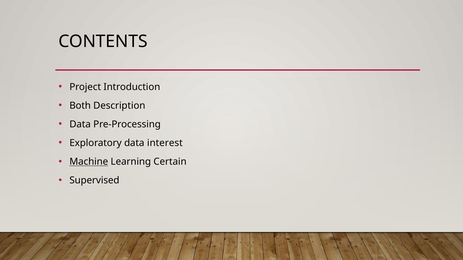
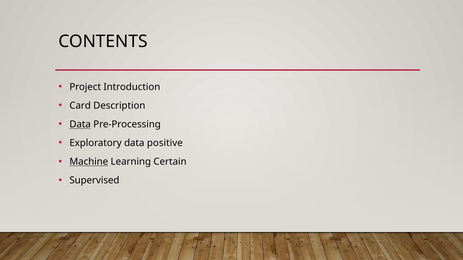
Both: Both -> Card (80, 106)
Data underline: none -> present (80, 125)
interest: interest -> positive (165, 143)
